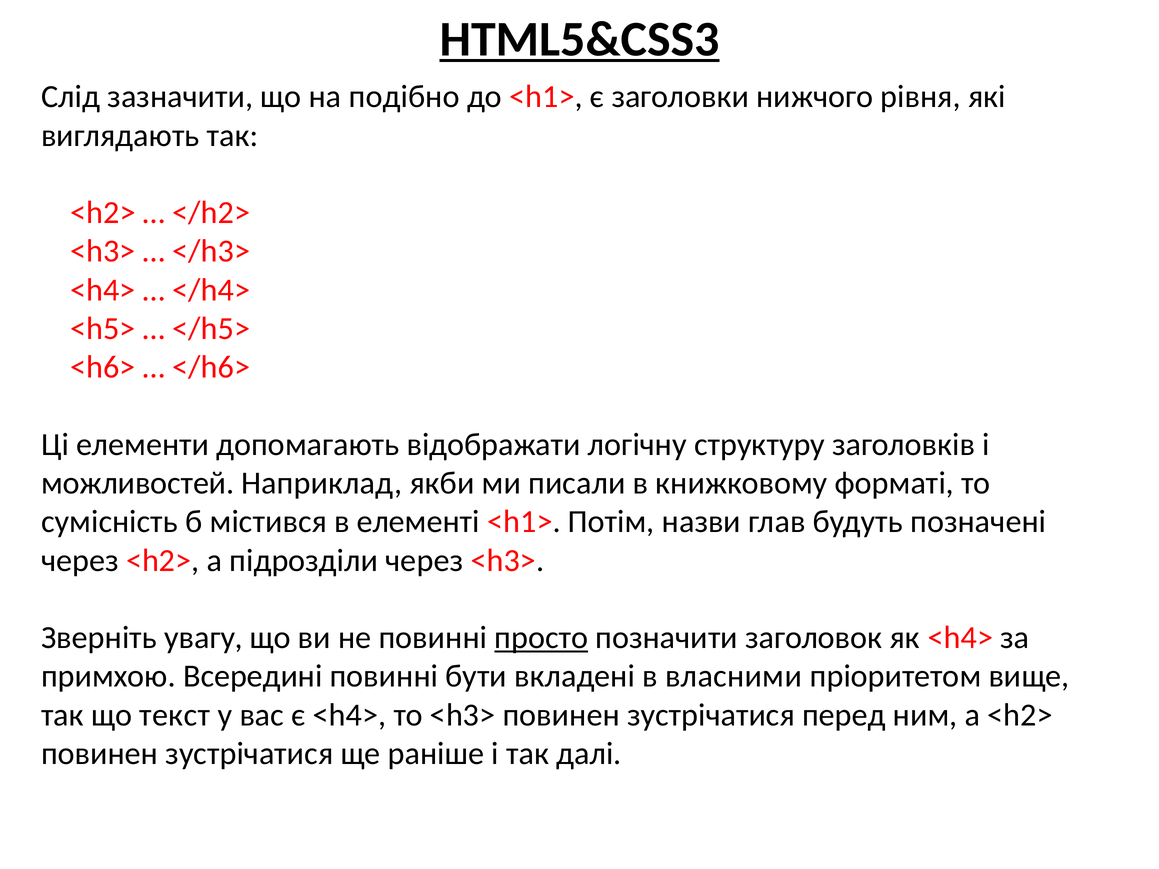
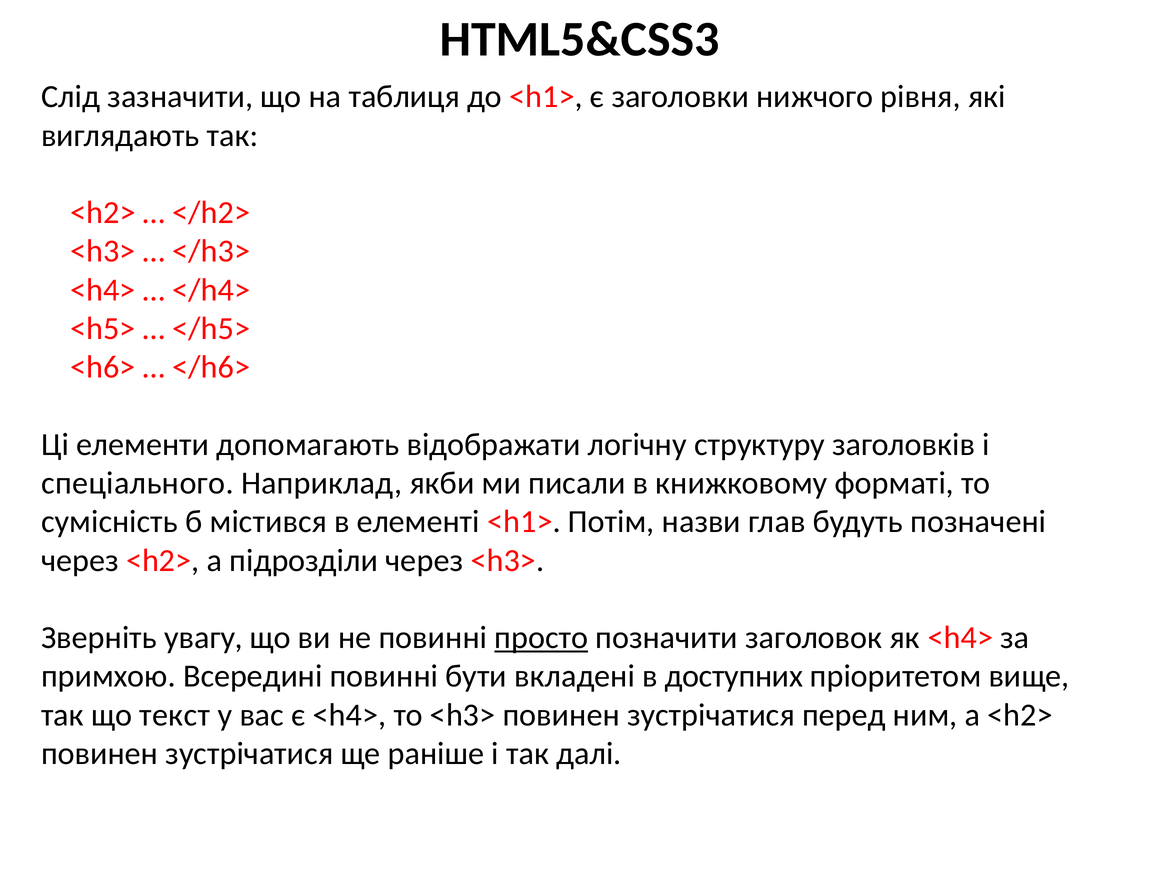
HTML5&CSS3 underline: present -> none (580, 39)
подібно: подібно -> таблиця (404, 97)
можливостей: можливостей -> спеціального (137, 483)
власними: власними -> доступних (734, 677)
